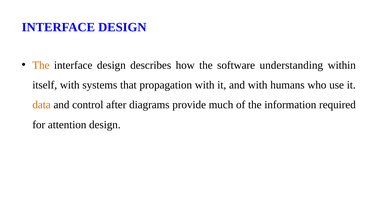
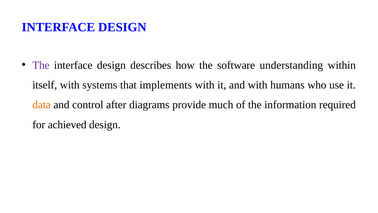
The colour: orange -> purple (41, 65)
propagation: propagation -> implements (166, 85)
attention: attention -> achieved (67, 124)
